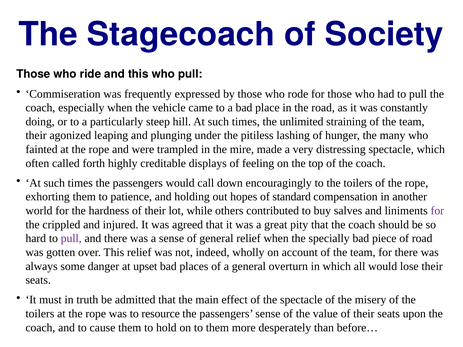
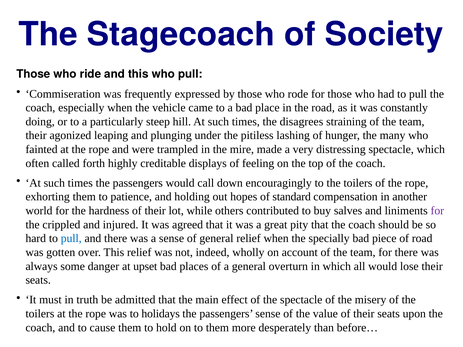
unlimited: unlimited -> disagrees (301, 122)
pull colour: purple -> blue (71, 239)
resource: resource -> holidays (161, 314)
